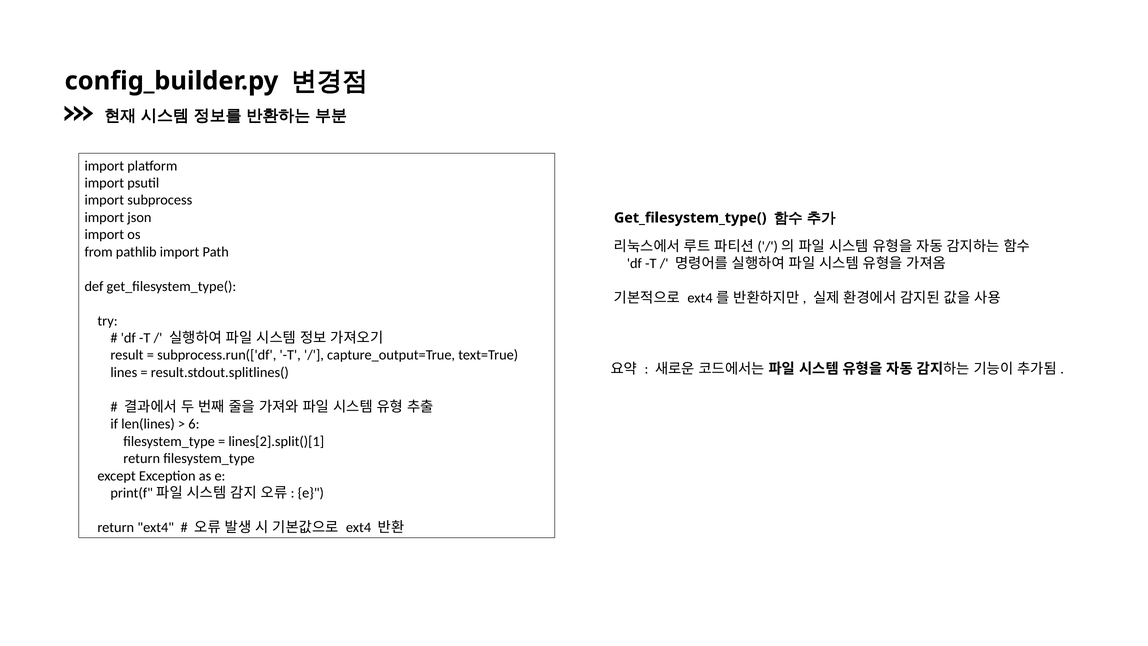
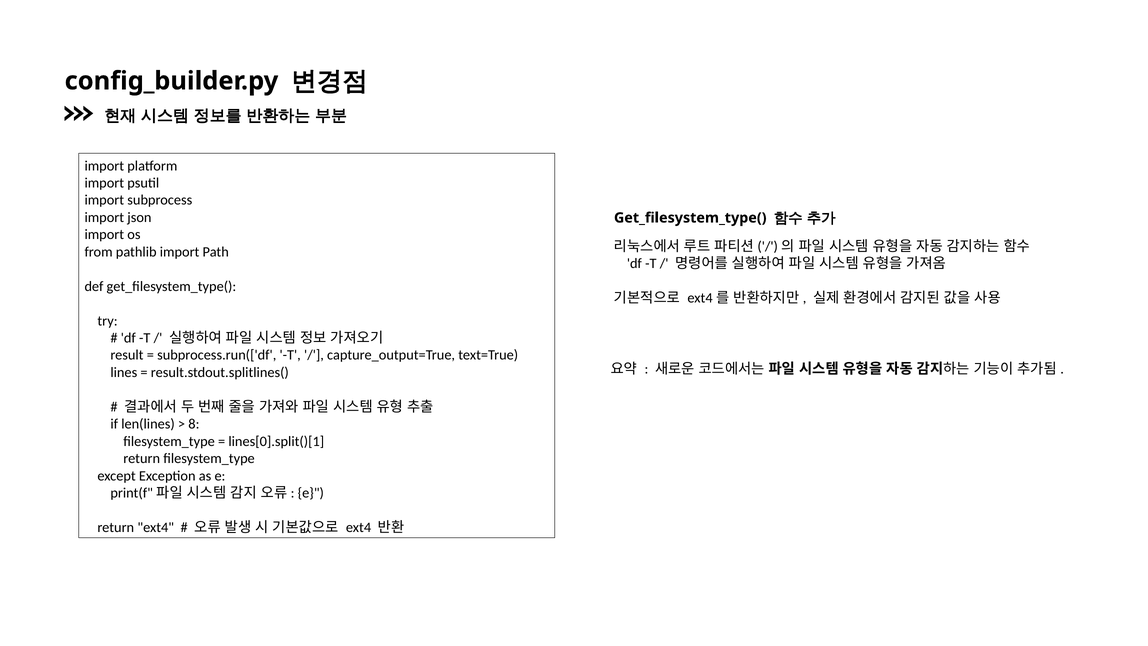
6: 6 -> 8 (194, 424)
lines[2].split()[1: lines[2].split()[1 -> lines[0].split()[1 (276, 441)
